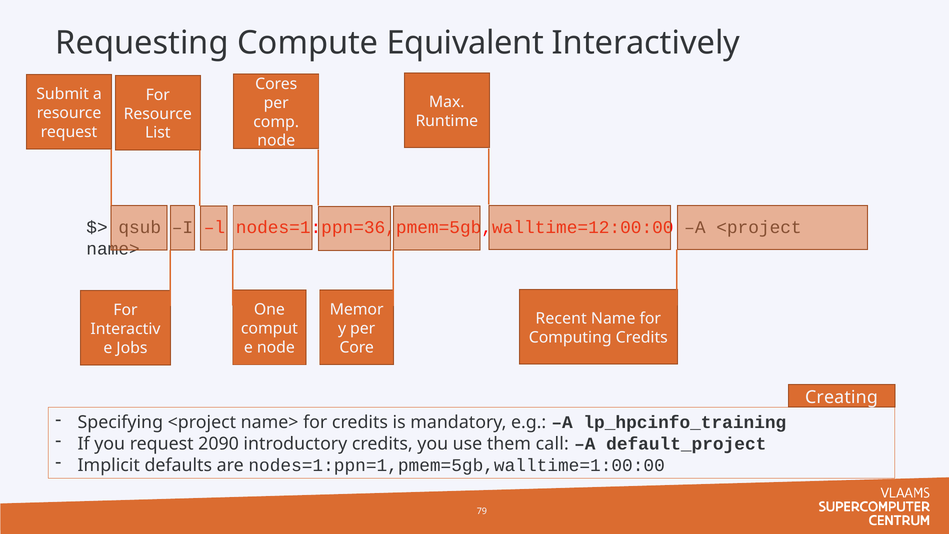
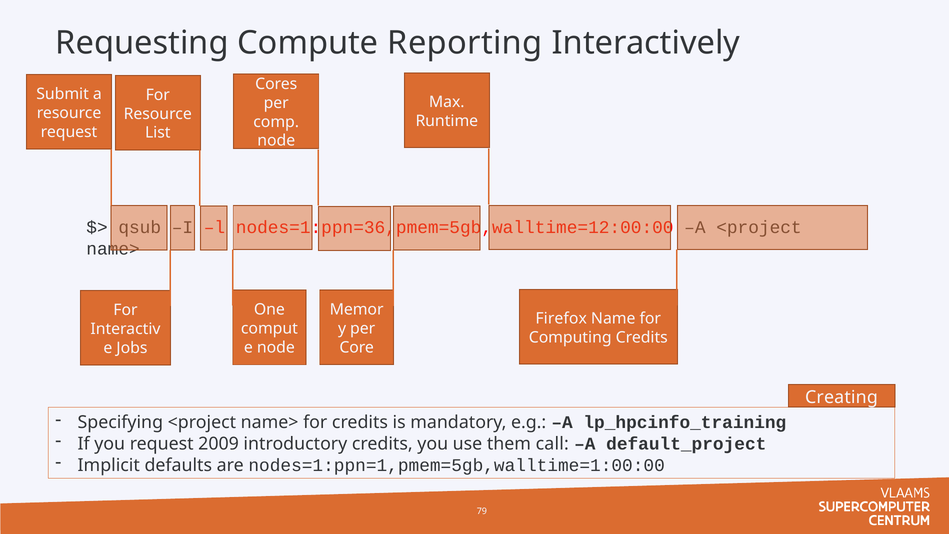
Equivalent: Equivalent -> Reporting (465, 43)
Recent: Recent -> Firefox (561, 318)
2090: 2090 -> 2009 (219, 444)
